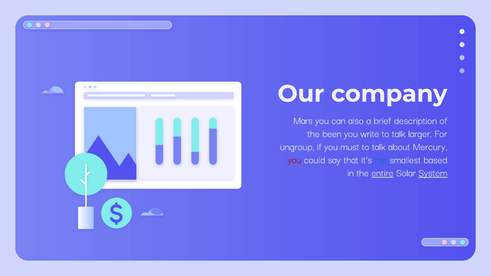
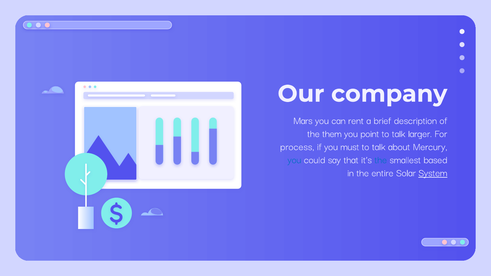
also: also -> rent (356, 120)
been: been -> them (332, 134)
write: write -> point (370, 134)
ungroup: ungroup -> process (297, 147)
you colour: red -> blue (294, 160)
entire underline: present -> none (383, 173)
